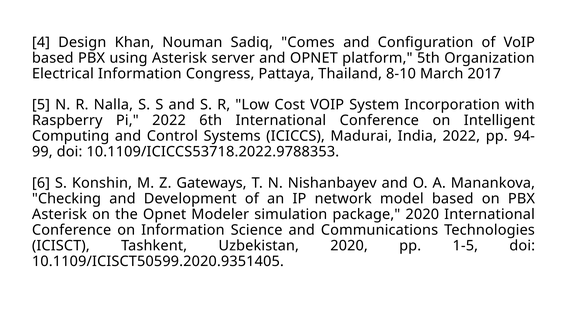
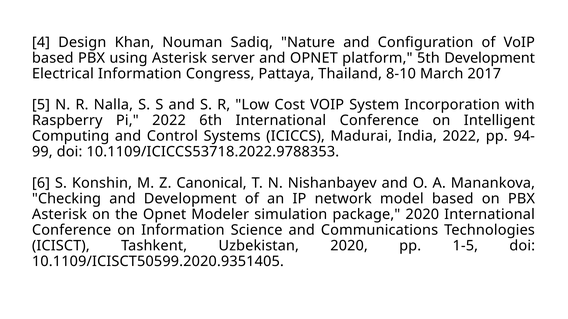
Comes: Comes -> Nature (308, 42)
5th Organization: Organization -> Development (490, 58)
Gateways: Gateways -> Canonical (212, 183)
